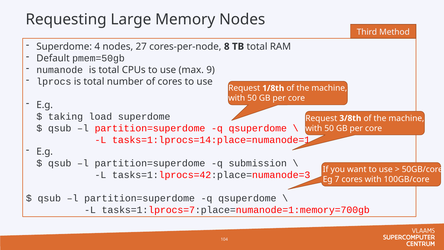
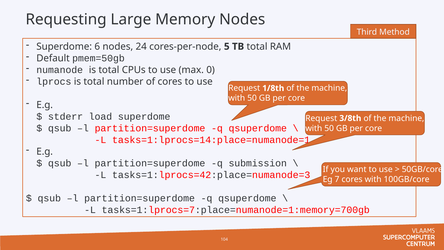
4: 4 -> 6 (97, 46)
27: 27 -> 24 (141, 46)
8: 8 -> 5 (227, 46)
9: 9 -> 0 (211, 70)
taking: taking -> stderr (66, 116)
